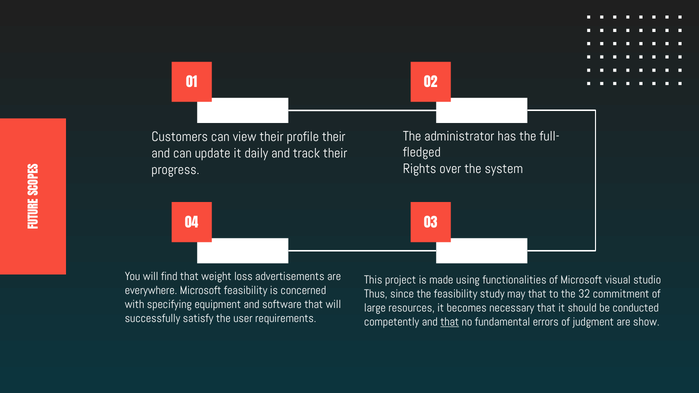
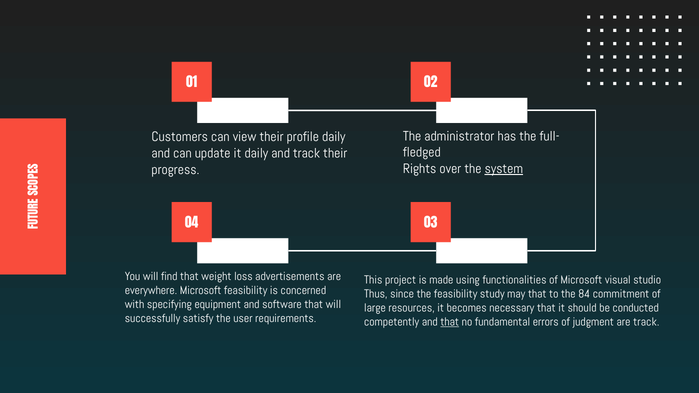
profile their: their -> daily (334, 137)
system underline: none -> present (504, 169)
32: 32 -> 84 (584, 294)
are show: show -> track (646, 322)
